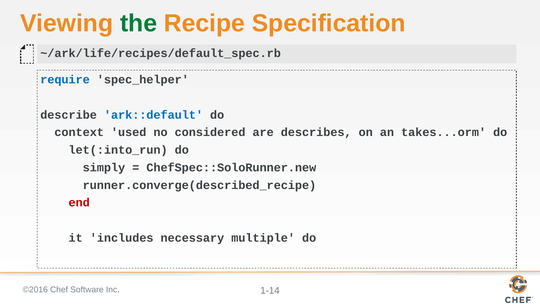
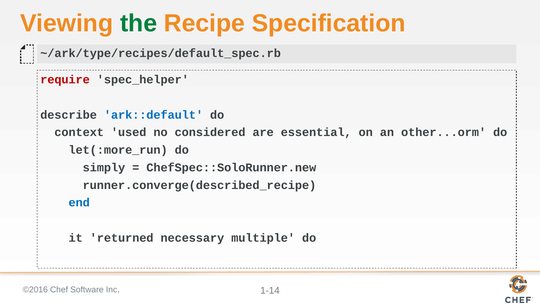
~/ark/life/recipes/default_spec.rb: ~/ark/life/recipes/default_spec.rb -> ~/ark/type/recipes/default_spec.rb (161, 53)
require colour: blue -> red (65, 80)
describes: describes -> essential (316, 132)
takes...orm: takes...orm -> other...orm (444, 132)
let(:into_run: let(:into_run -> let(:more_run (118, 150)
end colour: red -> blue (79, 203)
includes: includes -> returned (122, 238)
